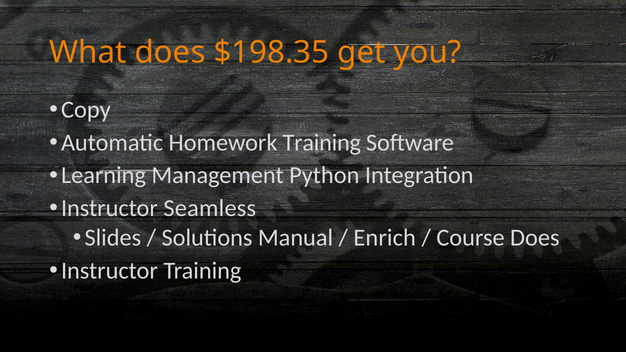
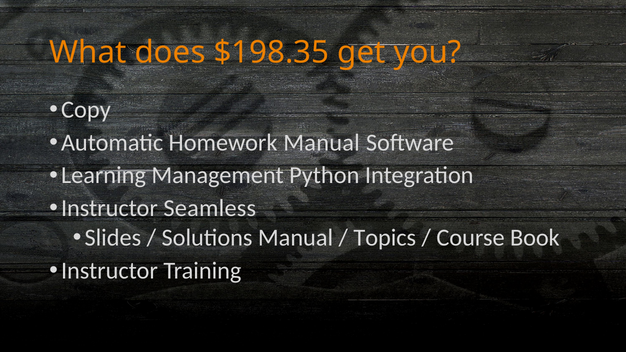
Homework Training: Training -> Manual (322, 143)
Enrich: Enrich -> Topics (385, 238)
Course Does: Does -> Book (535, 238)
